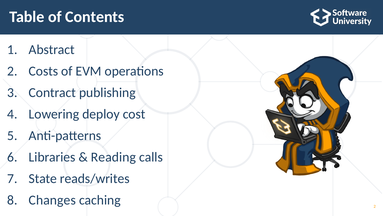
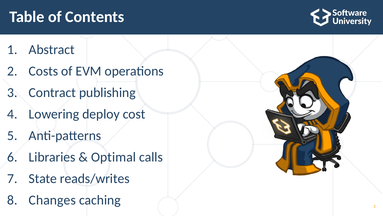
Reading: Reading -> Optimal (114, 157)
